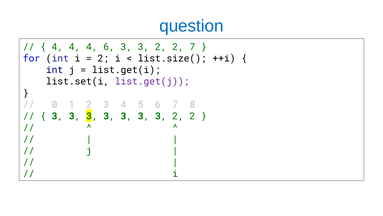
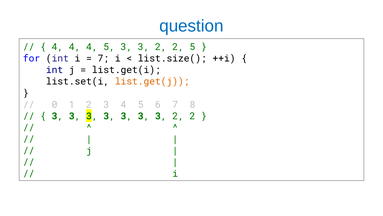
4 4 6: 6 -> 5 (109, 47)
2 7: 7 -> 5 (192, 47)
2: 2 -> 7 (103, 58)
list.get(j colour: purple -> orange (152, 81)
